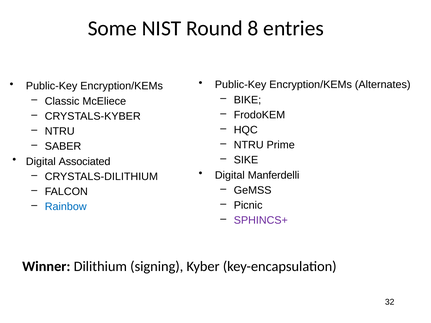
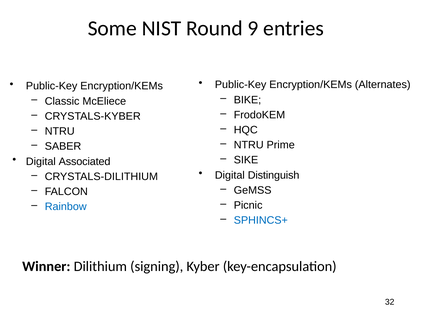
8: 8 -> 9 (253, 28)
Manferdelli: Manferdelli -> Distinguish (274, 175)
SPHINCS+ colour: purple -> blue (261, 221)
